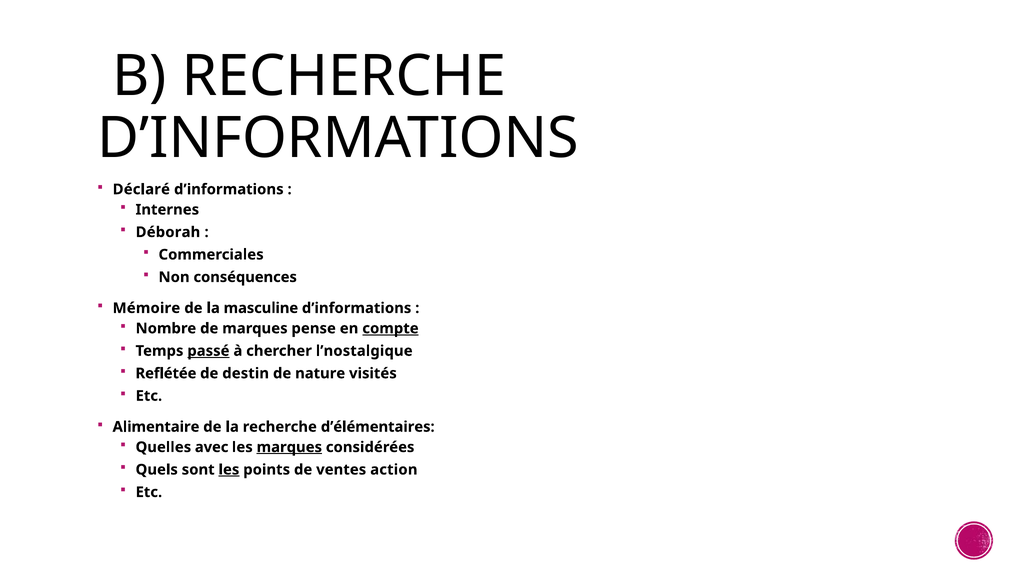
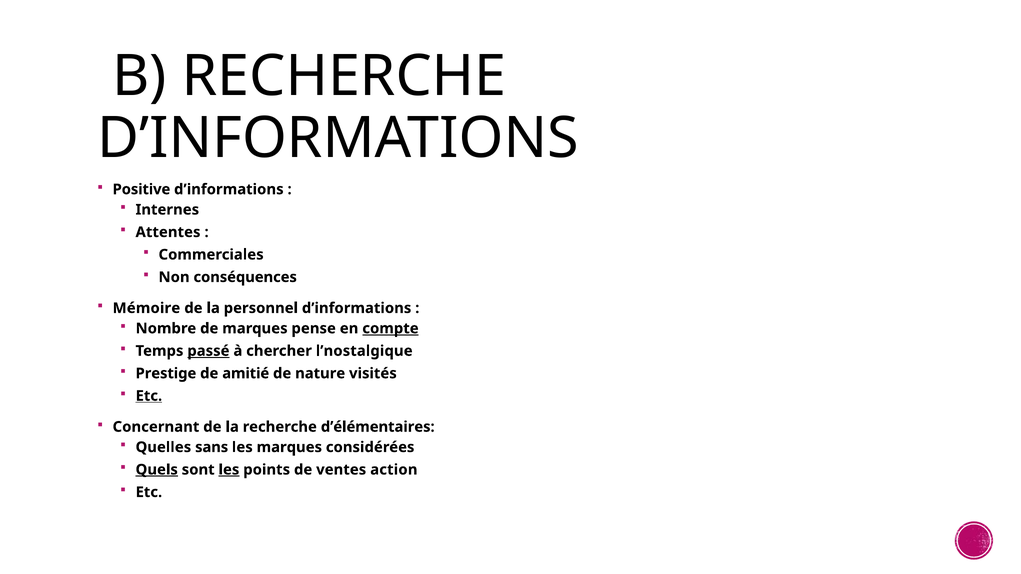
Déclaré: Déclaré -> Positive (141, 189)
Déborah: Déborah -> Attentes (168, 232)
masculine: masculine -> personnel (261, 308)
Reflétée: Reflétée -> Prestige (166, 374)
destin: destin -> amitié (246, 374)
Etc underline: none -> present (149, 396)
Alimentaire: Alimentaire -> Concernant (156, 427)
avec: avec -> sans (212, 447)
marques underline: present -> none (289, 447)
Quels underline: none -> present (157, 470)
